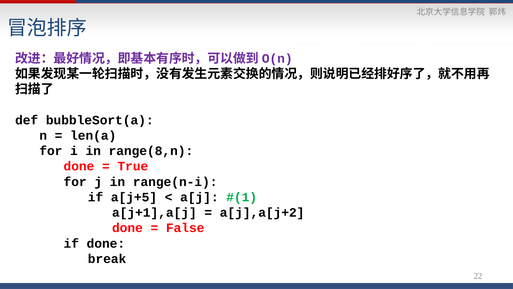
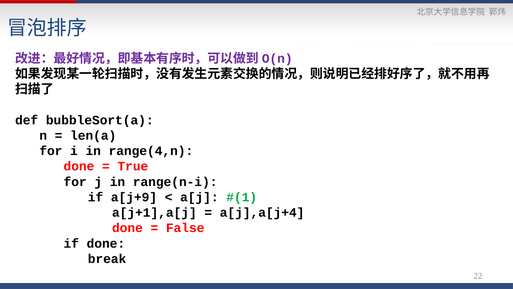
range(8,n: range(8,n -> range(4,n (151, 151)
a[j+5: a[j+5 -> a[j+9 (134, 197)
a[j],a[j+2: a[j],a[j+2 -> a[j],a[j+4 (262, 212)
